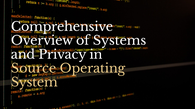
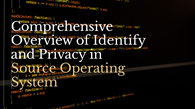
Systems: Systems -> Identify (119, 41)
